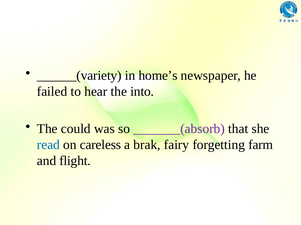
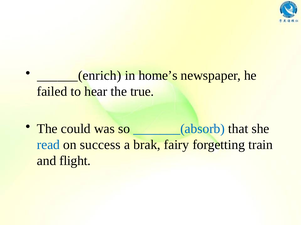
______(variety: ______(variety -> ______(enrich (79, 76)
into: into -> true (142, 92)
_______(absorb colour: purple -> blue (179, 129)
careless: careless -> success (100, 145)
farm: farm -> train (261, 145)
